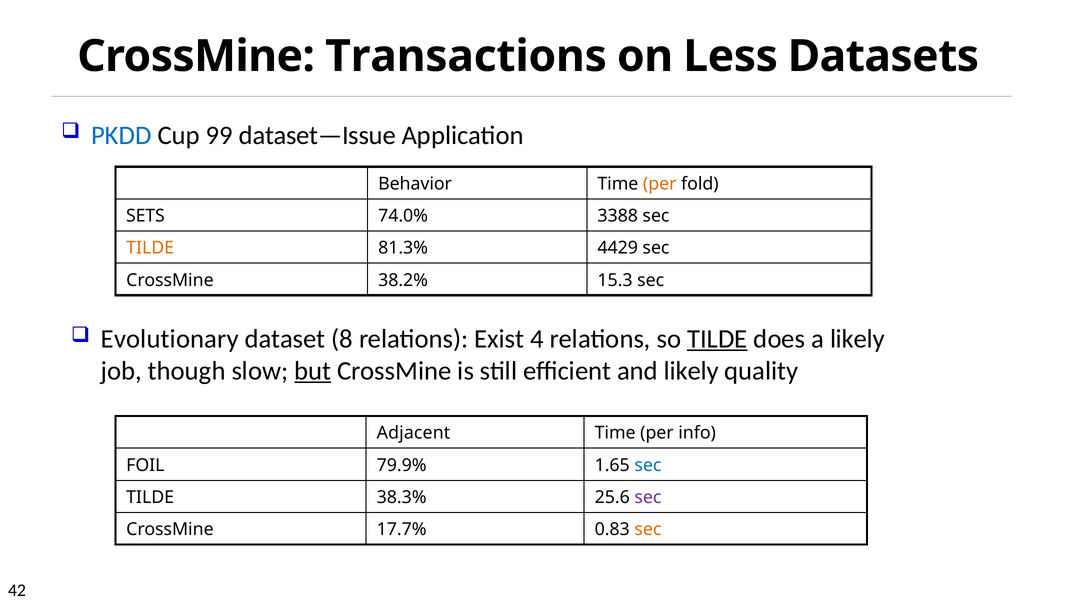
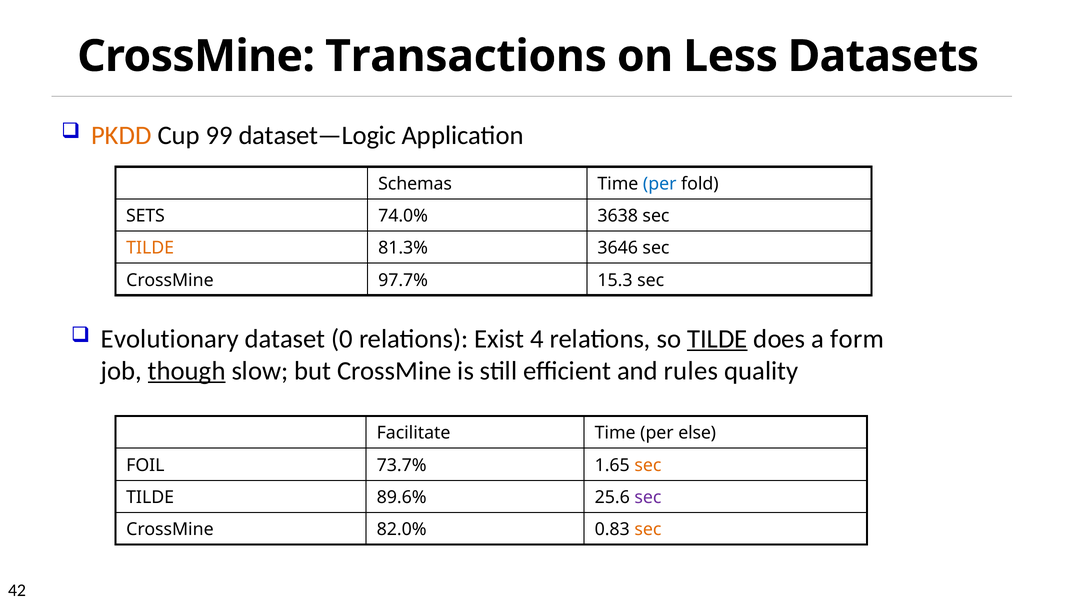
PKDD colour: blue -> orange (121, 135)
dataset—Issue: dataset—Issue -> dataset—Logic (317, 135)
Behavior: Behavior -> Schemas (415, 184)
per colour: orange -> blue (660, 184)
3388: 3388 -> 3638 (618, 216)
4429: 4429 -> 3646 (618, 248)
38.2%: 38.2% -> 97.7% (403, 280)
8: 8 -> 0 (342, 339)
a likely: likely -> form (857, 339)
though underline: none -> present (187, 371)
but underline: present -> none (313, 371)
and likely: likely -> rules (691, 371)
Adjacent: Adjacent -> Facilitate (414, 433)
info: info -> else (697, 433)
79.9%: 79.9% -> 73.7% (402, 465)
sec colour: blue -> orange (648, 465)
38.3%: 38.3% -> 89.6% (402, 498)
17.7%: 17.7% -> 82.0% (402, 530)
